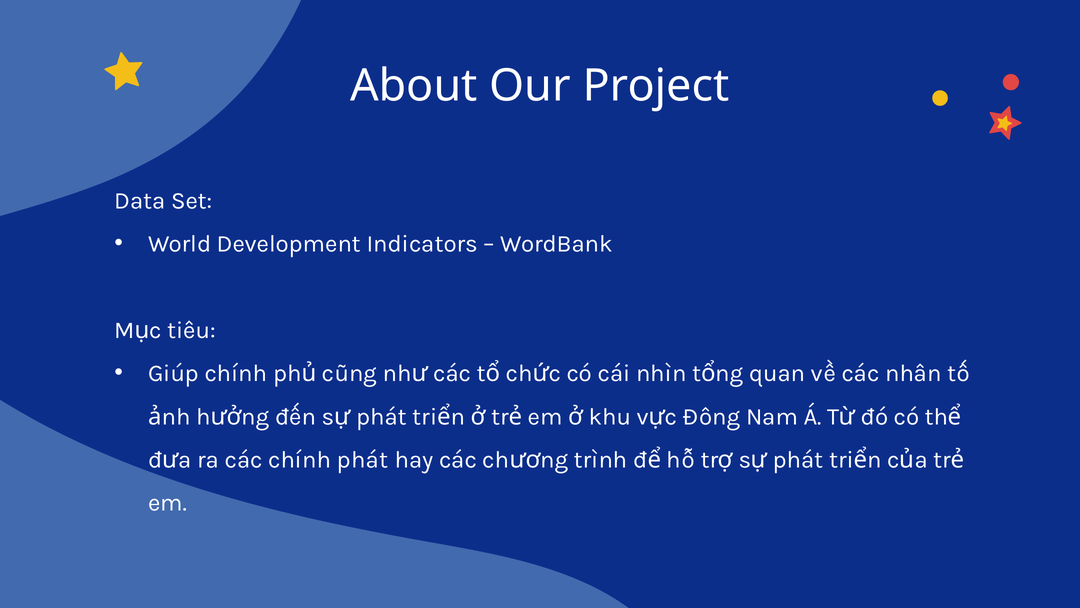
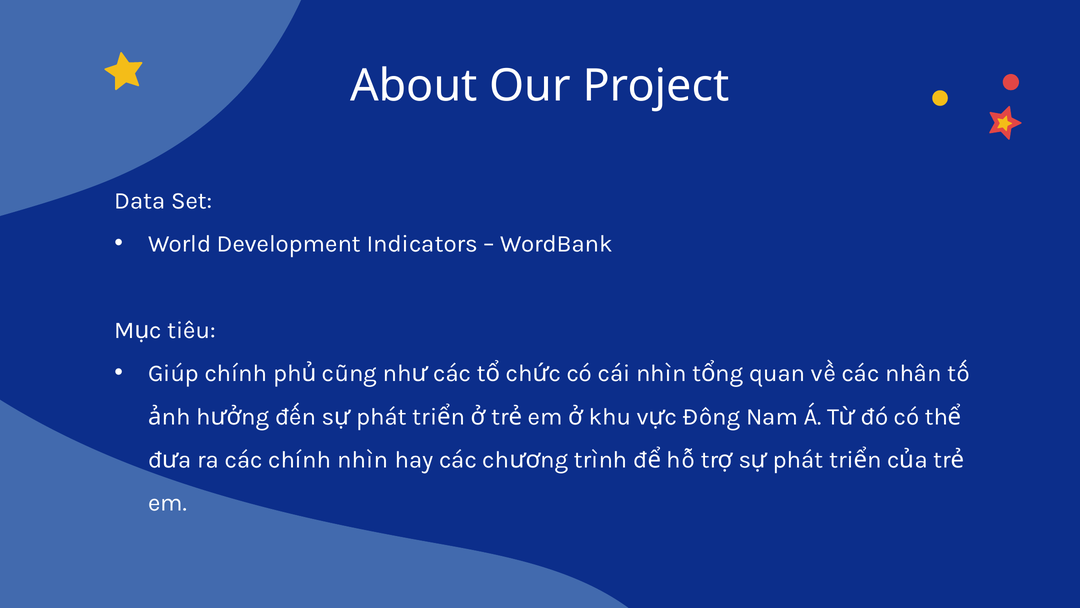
chính phát: phát -> nhìn (363, 459)
